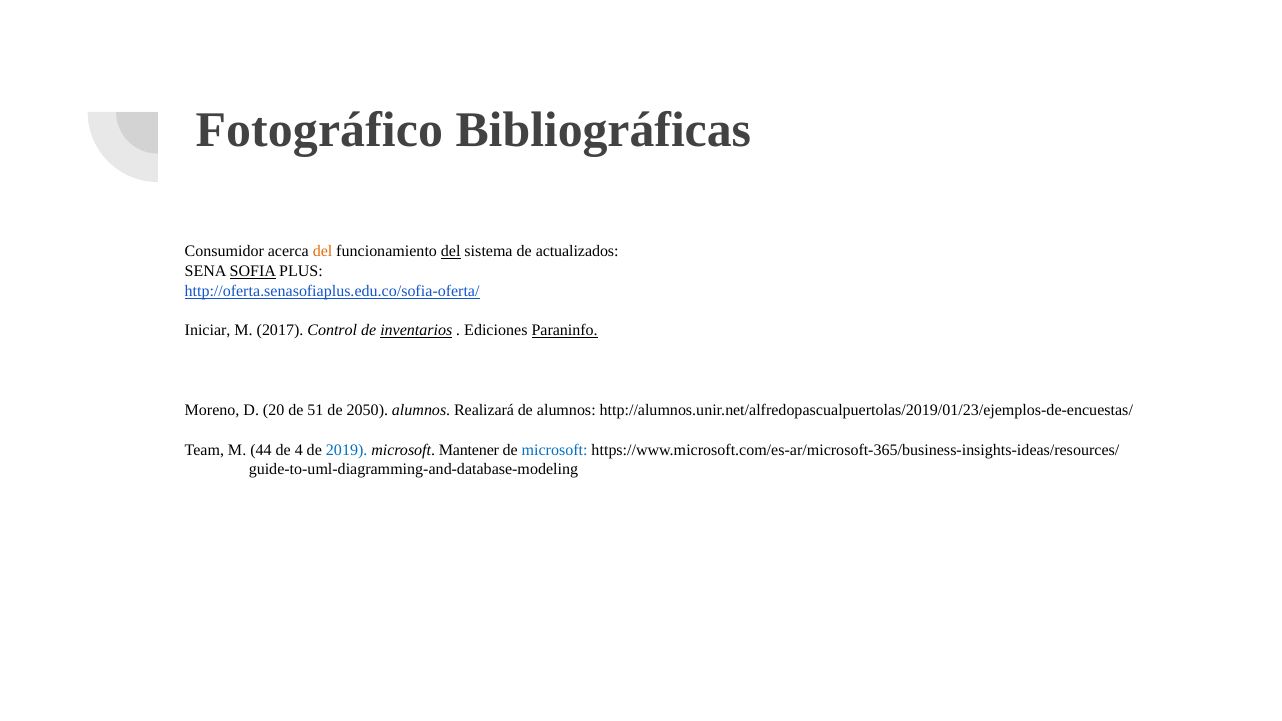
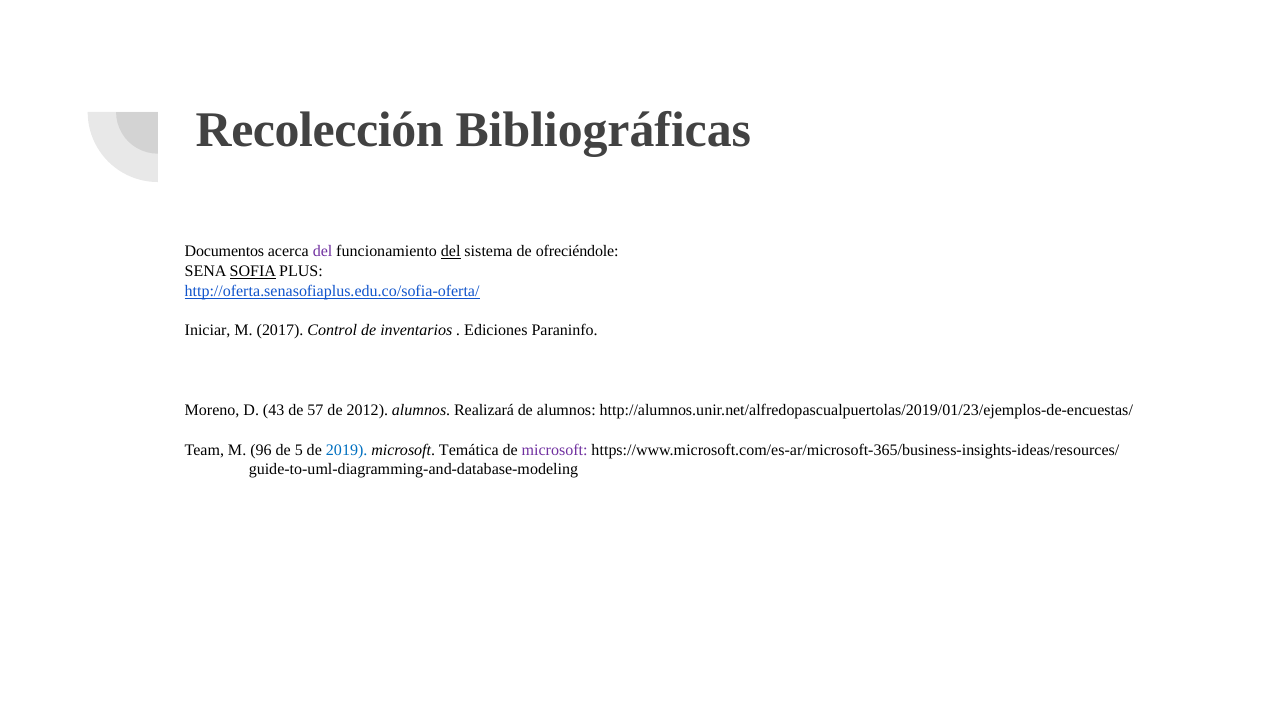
Fotográfico: Fotográfico -> Recolección (320, 130)
Consumidor: Consumidor -> Documentos (224, 251)
del colour: orange -> purple (323, 251)
actualizados: actualizados -> ofreciéndole (577, 251)
inventarios underline: present -> none (416, 330)
Paraninfo underline: present -> none (565, 330)
20: 20 -> 43 (274, 411)
51: 51 -> 57 (315, 411)
2050: 2050 -> 2012 (367, 411)
44: 44 -> 96 (261, 450)
4: 4 -> 5 (299, 450)
Mantener: Mantener -> Temática (469, 450)
microsoft colour: blue -> purple (555, 450)
